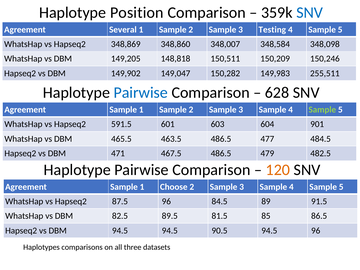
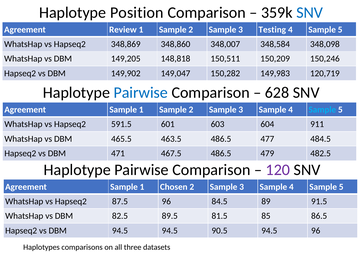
Several: Several -> Review (123, 30)
255,511: 255,511 -> 120,719 (325, 73)
Sample colour: light green -> light blue (322, 110)
901: 901 -> 911 (317, 124)
120 colour: orange -> purple (278, 170)
Choose: Choose -> Chosen (174, 187)
